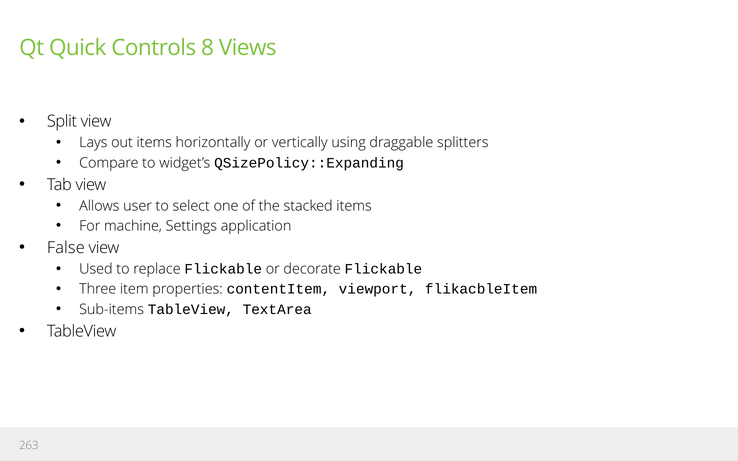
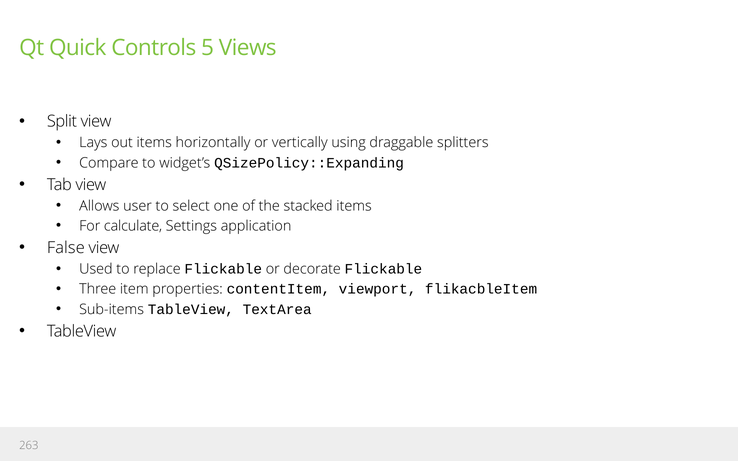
8: 8 -> 5 (207, 48)
machine: machine -> calculate (133, 226)
